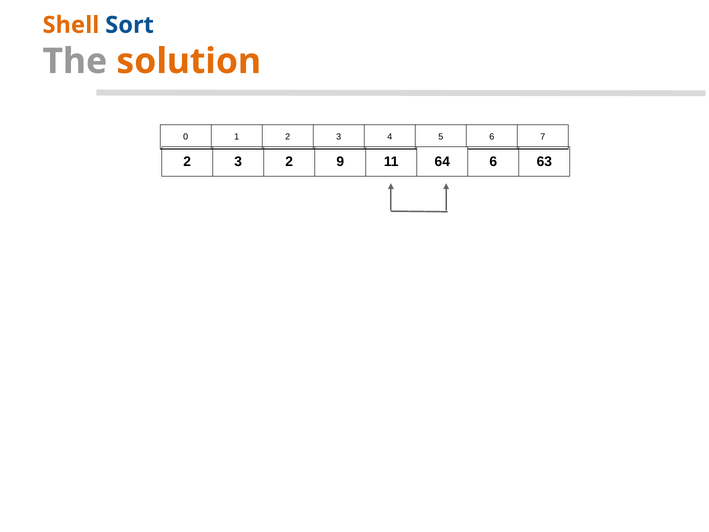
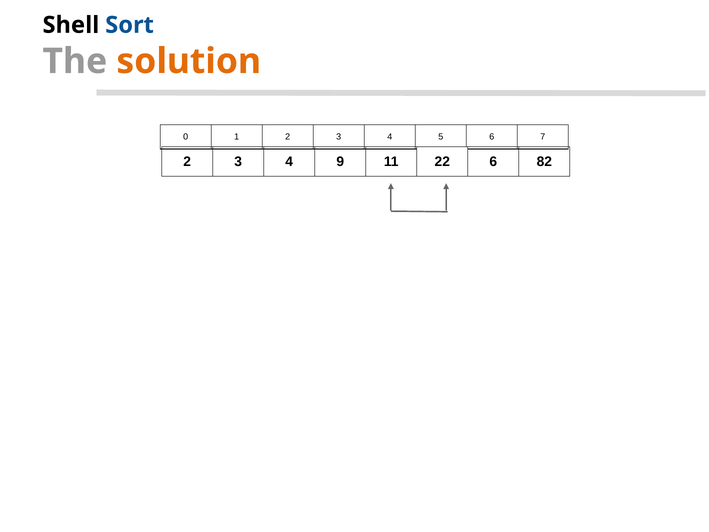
Shell colour: orange -> black (71, 25)
2: 2 -> 4 (289, 162)
64: 64 -> 22 (442, 162)
63: 63 -> 82 (544, 162)
